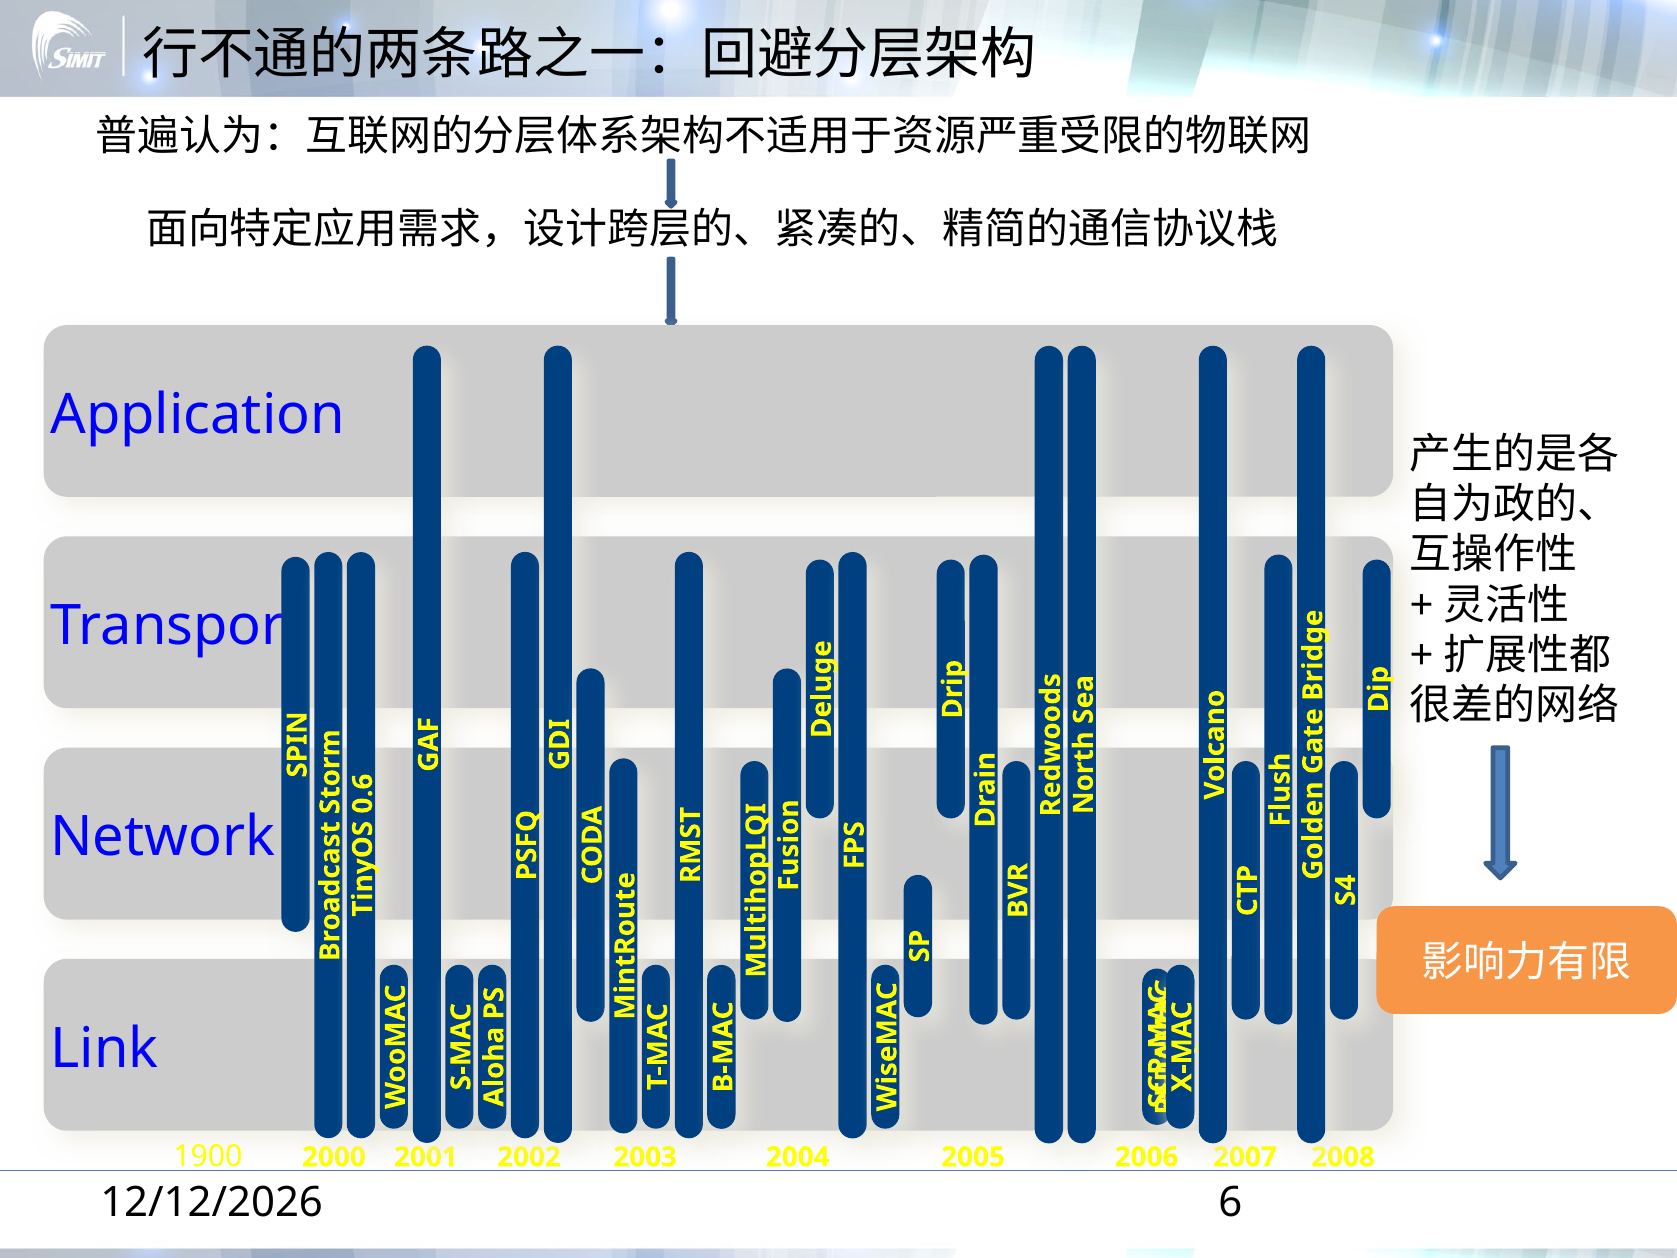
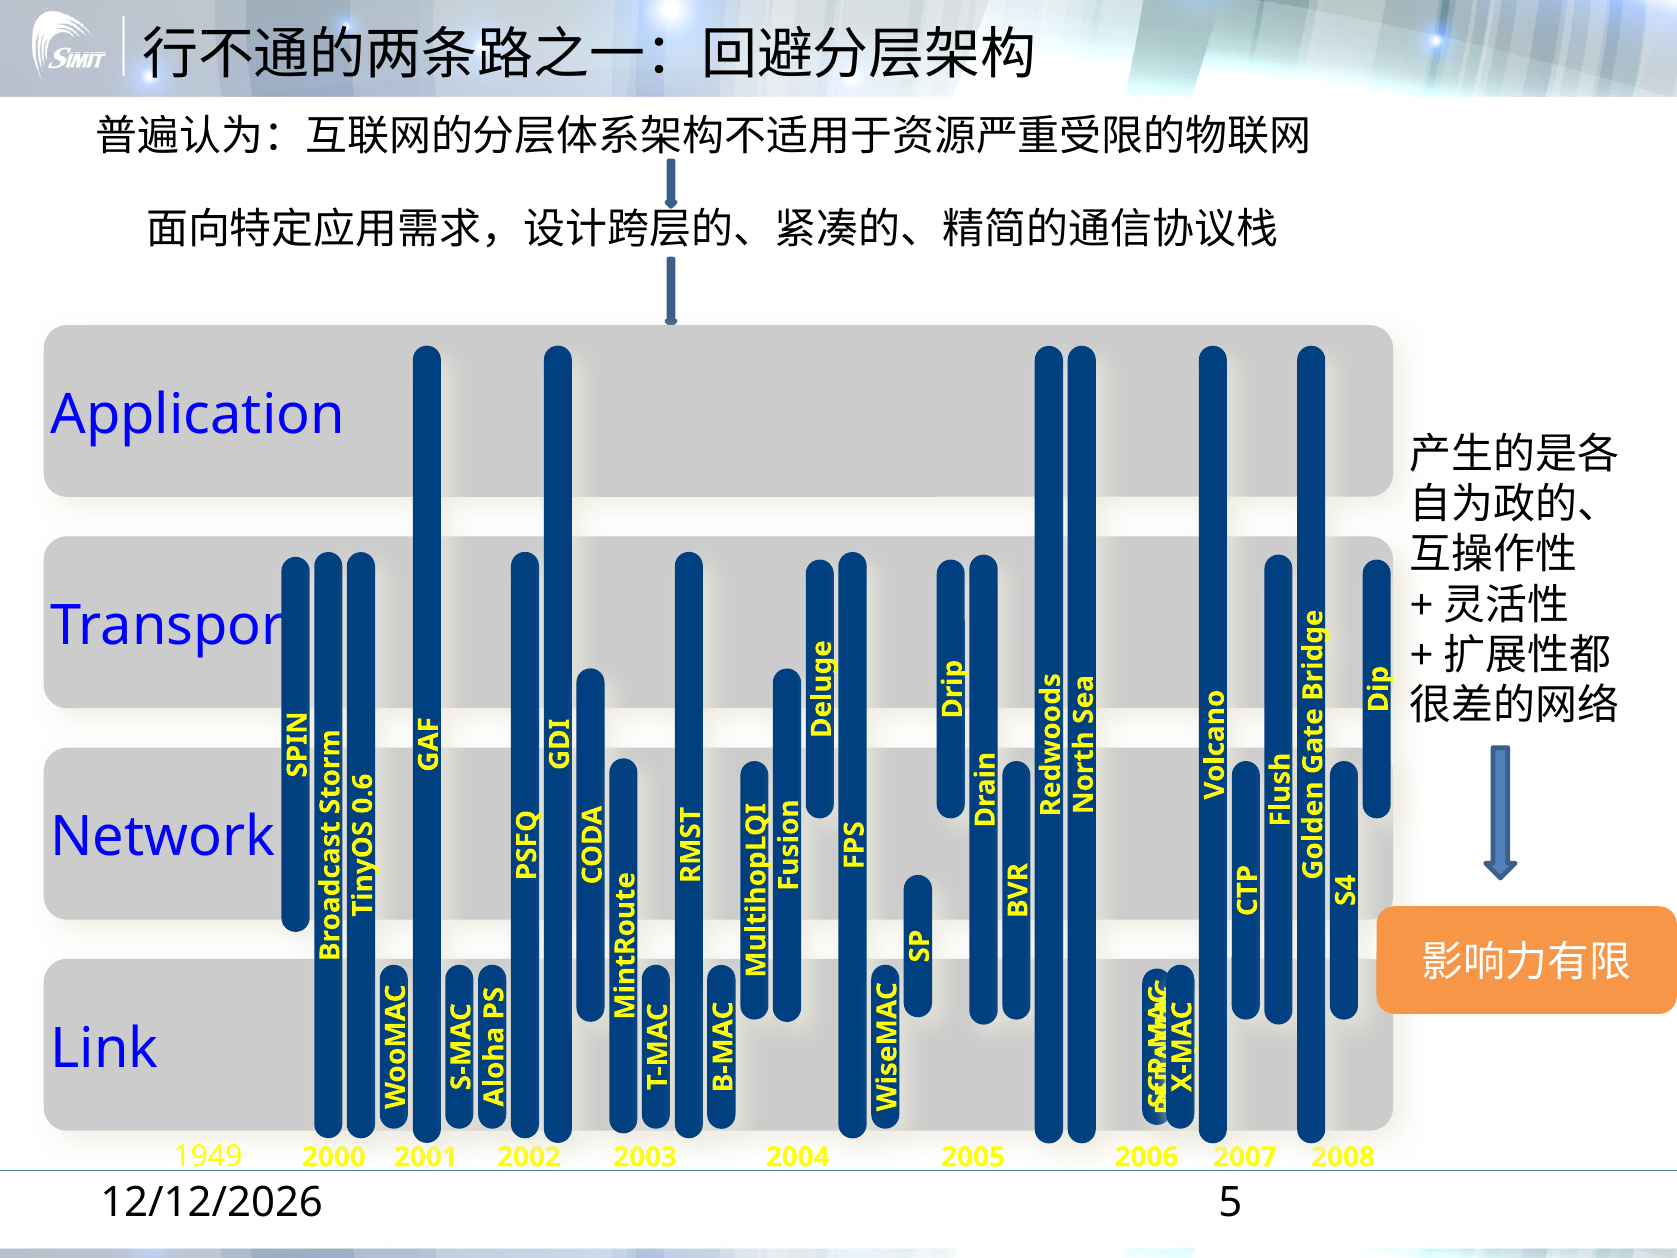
1900: 1900 -> 1949 (208, 1156)
6: 6 -> 5 (1230, 1202)
